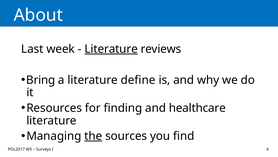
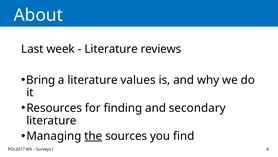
Literature underline: present -> none (111, 49)
define: define -> values (138, 80)
healthcare: healthcare -> secondary (197, 108)
